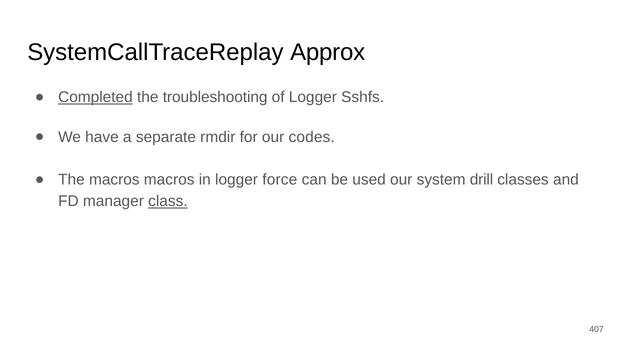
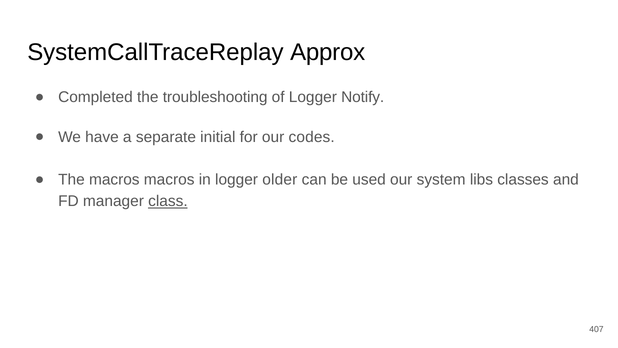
Completed underline: present -> none (95, 97)
Sshfs: Sshfs -> Notify (363, 97)
rmdir: rmdir -> initial (218, 137)
force: force -> older (280, 180)
drill: drill -> libs (481, 180)
